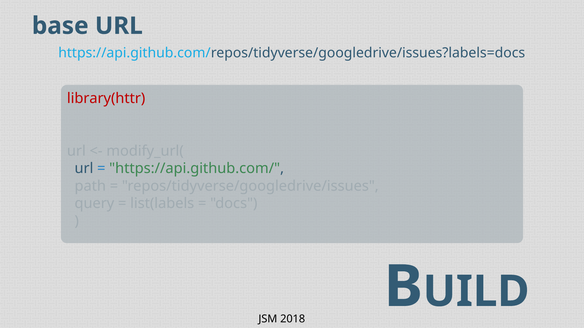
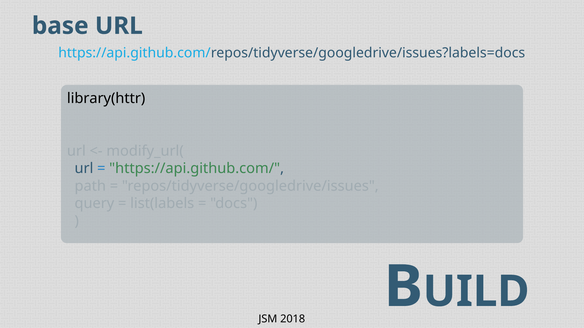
library(httr colour: red -> black (106, 99)
